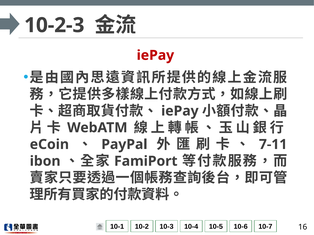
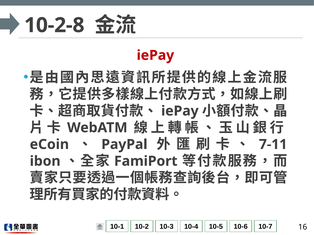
10-2-3: 10-2-3 -> 10-2-8 (54, 25)
